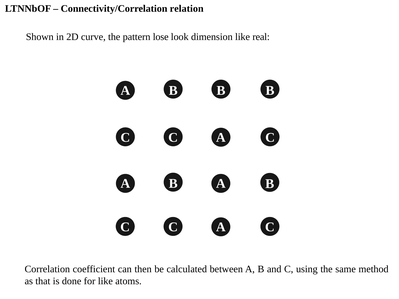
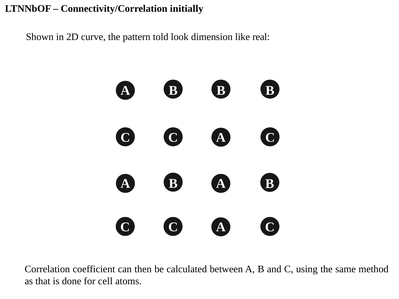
relation: relation -> initially (187, 9)
lose: lose -> told (161, 37)
for like: like -> cell (105, 281)
